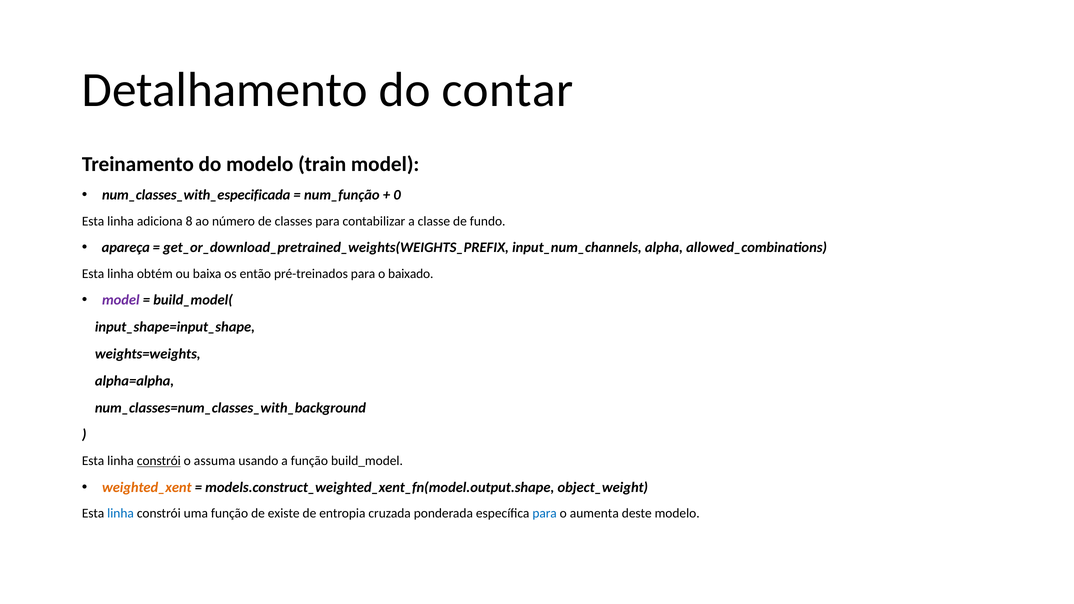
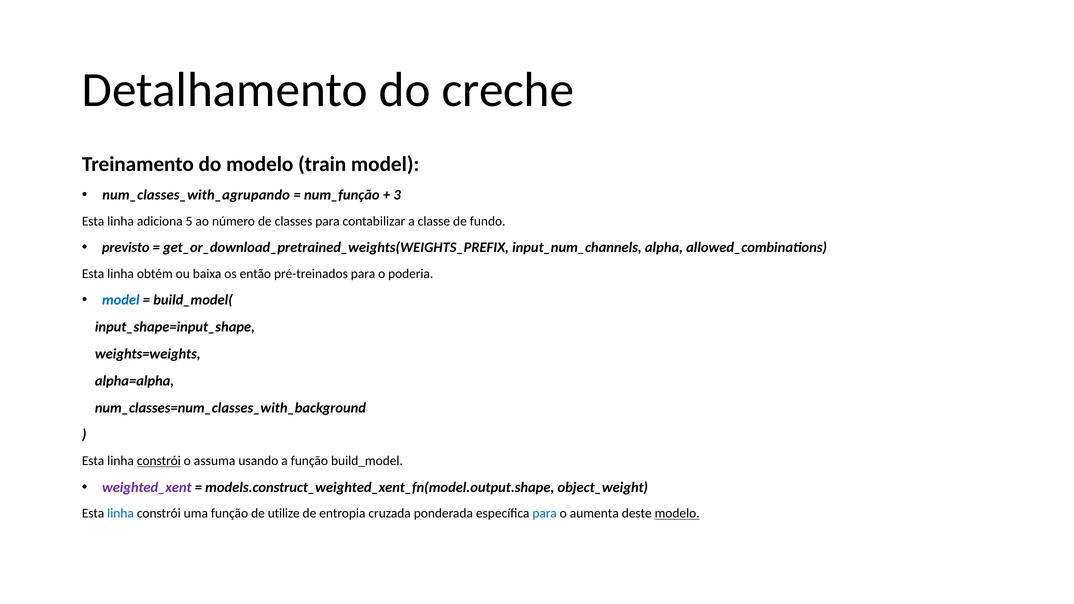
contar: contar -> creche (508, 90)
num_classes_with_especificada: num_classes_with_especificada -> num_classes_with_agrupando (196, 195)
0: 0 -> 3 (397, 195)
8: 8 -> 5 (189, 221)
apareça: apareça -> previsto (126, 247)
baixado: baixado -> poderia (411, 274)
model colour: purple -> blue (121, 300)
weighted_xent colour: orange -> purple (147, 487)
existe: existe -> utilize (284, 514)
modelo underline: none -> present (677, 514)
